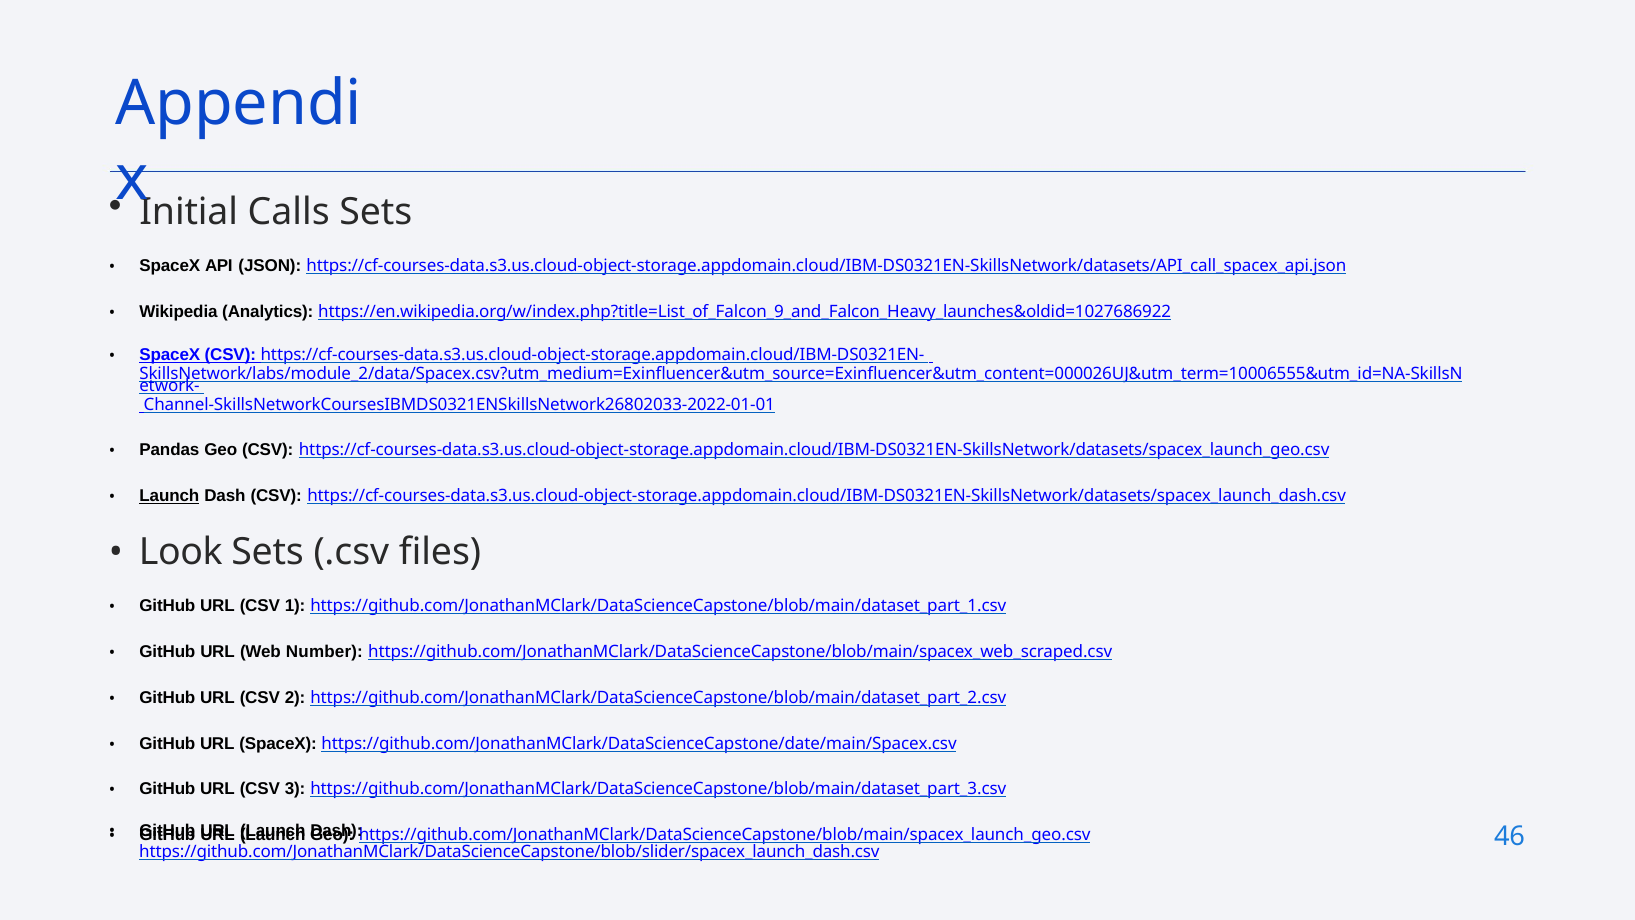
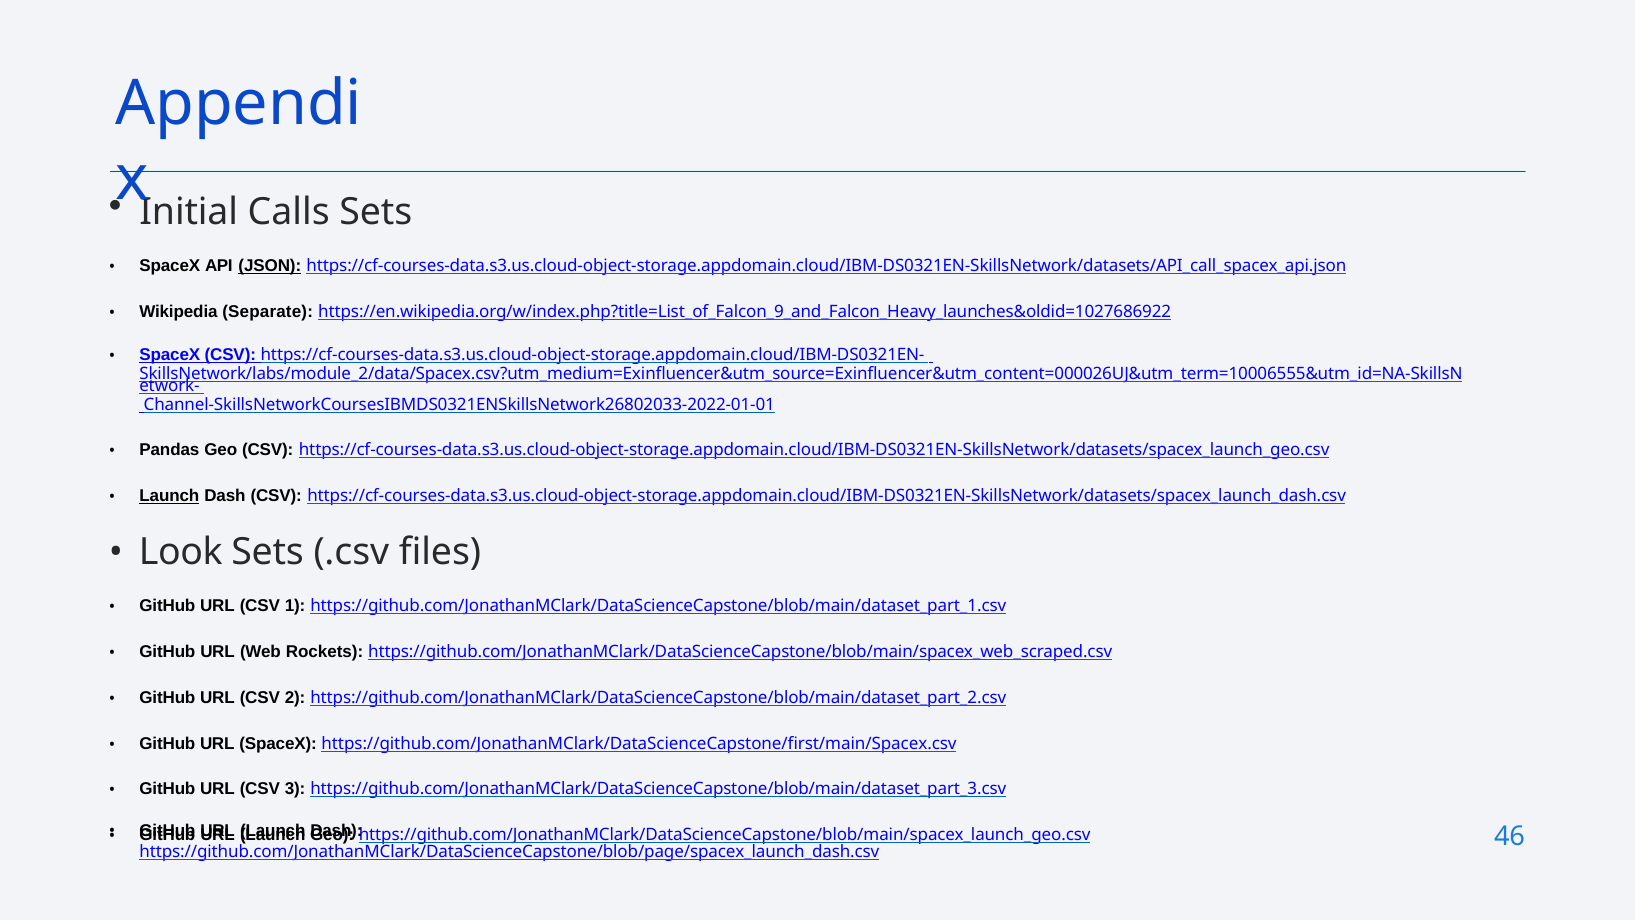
JSON underline: none -> present (270, 266)
Analytics: Analytics -> Separate (268, 312)
Number: Number -> Rockets (325, 651)
https://github.com/JonathanMClark/DataScienceCapstone/date/main/Spacex.csv: https://github.com/JonathanMClark/DataScienceCapstone/date/main/Spacex.csv -> https://github.com/JonathanMClark/DataScienceCapstone/first/main/Spacex.csv (639, 743)
https://github.com/JonathanMClark/DataScienceCapstone/blob/slider/spacex_launch_dash.csv: https://github.com/JonathanMClark/DataScienceCapstone/blob/slider/spacex_launch_dash.csv -> https://github.com/JonathanMClark/DataScienceCapstone/blob/page/spacex_launch_dash.csv (509, 851)
